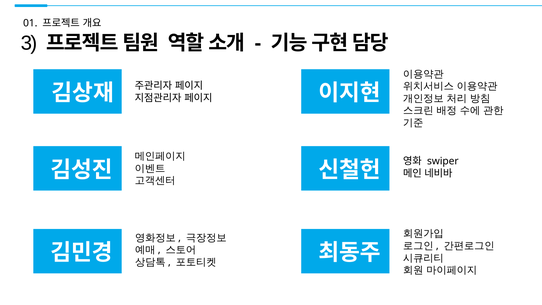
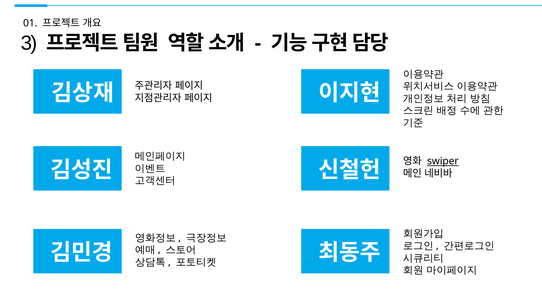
swiper underline: none -> present (443, 161)
